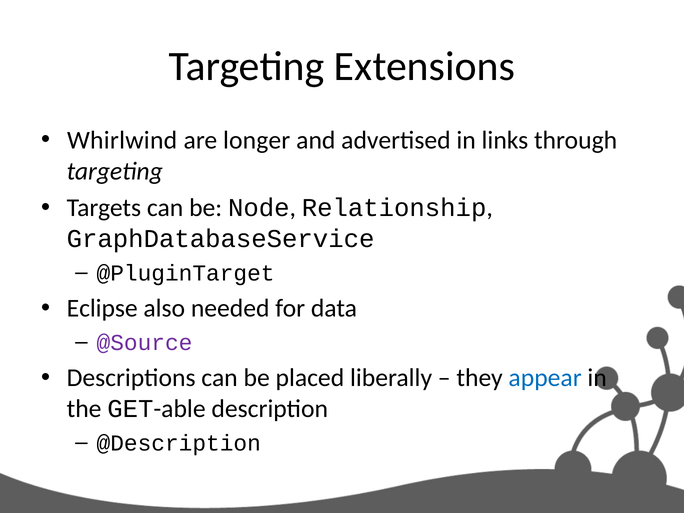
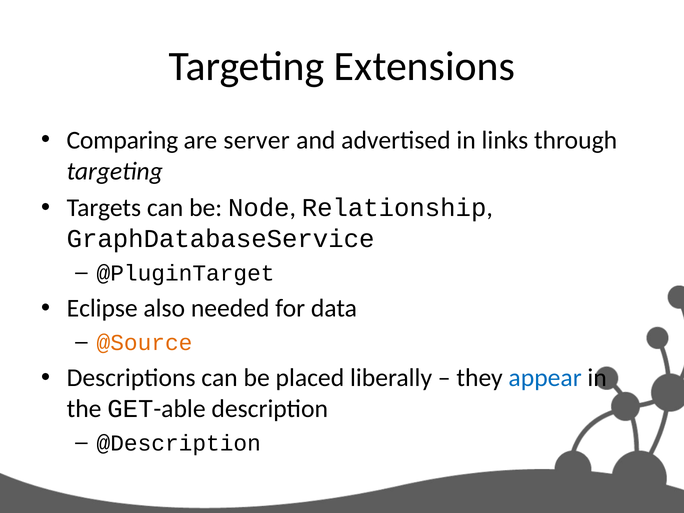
Whirlwind: Whirlwind -> Comparing (122, 140)
longer: longer -> server (257, 140)
@Source colour: purple -> orange (145, 343)
